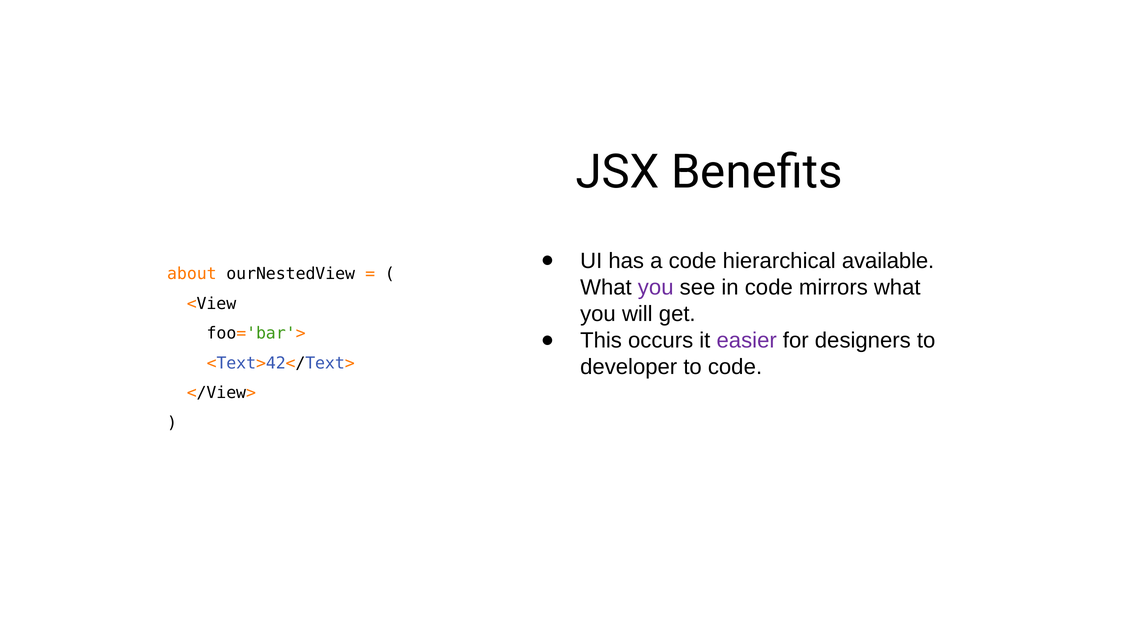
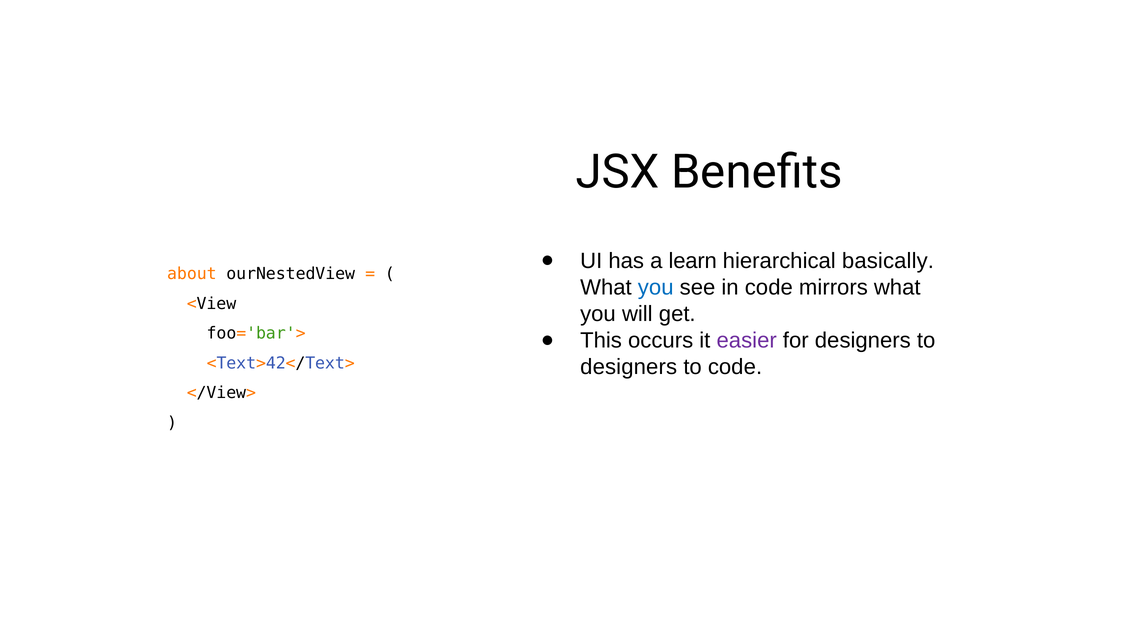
a code: code -> learn (693, 261)
available: available -> basically (888, 261)
you colour: purple -> blue (656, 287)
developer: developer -> designers (629, 367)
